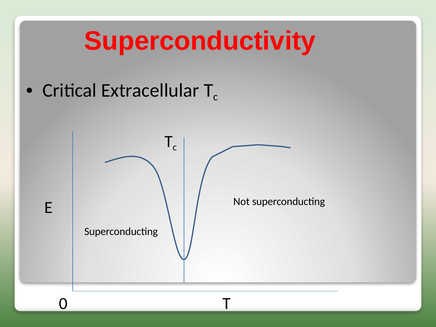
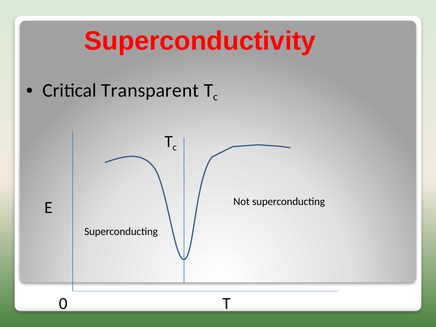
Extracellular: Extracellular -> Transparent (150, 90)
